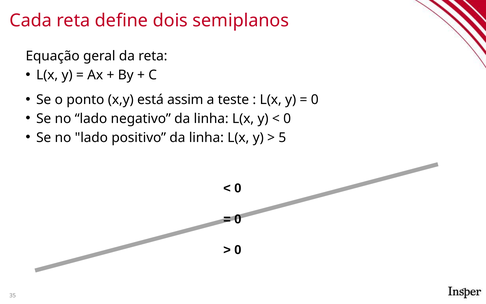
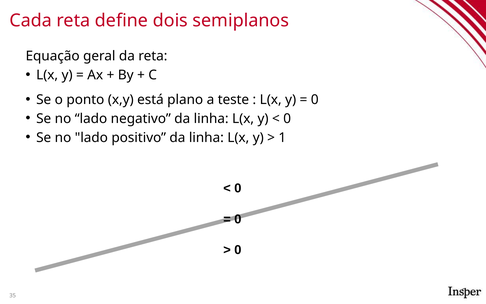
assim: assim -> plano (185, 100)
5: 5 -> 1 (282, 137)
